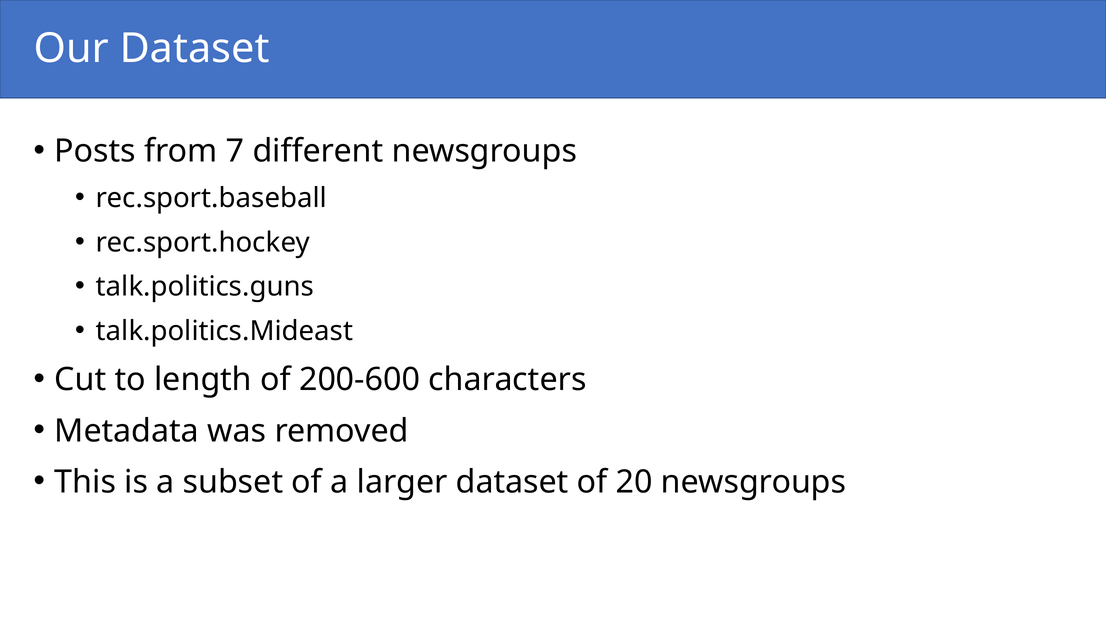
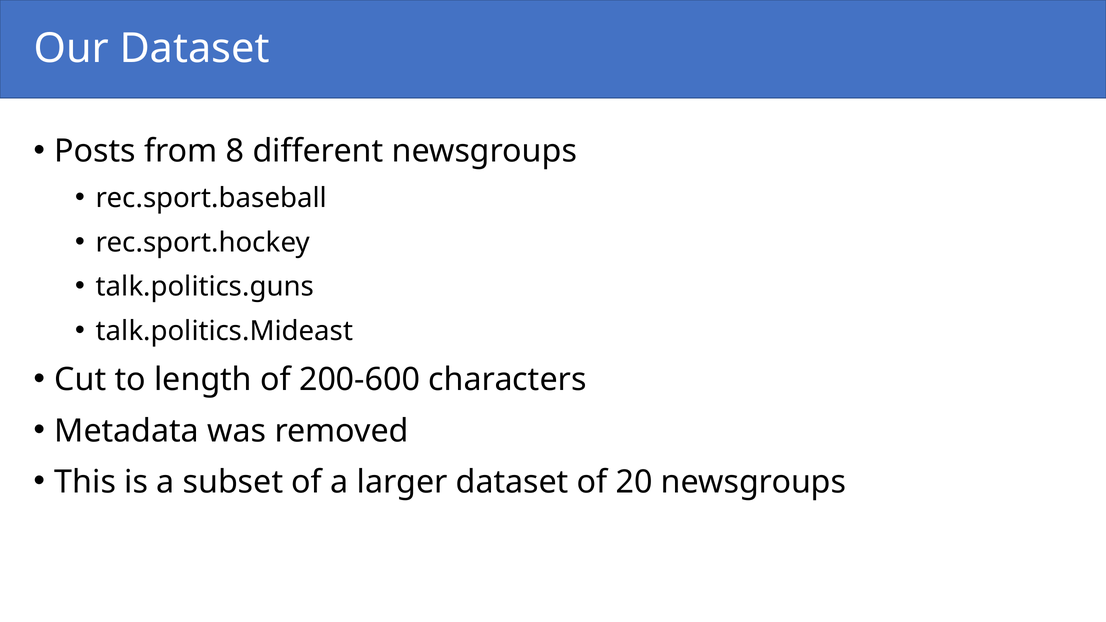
7: 7 -> 8 (235, 151)
